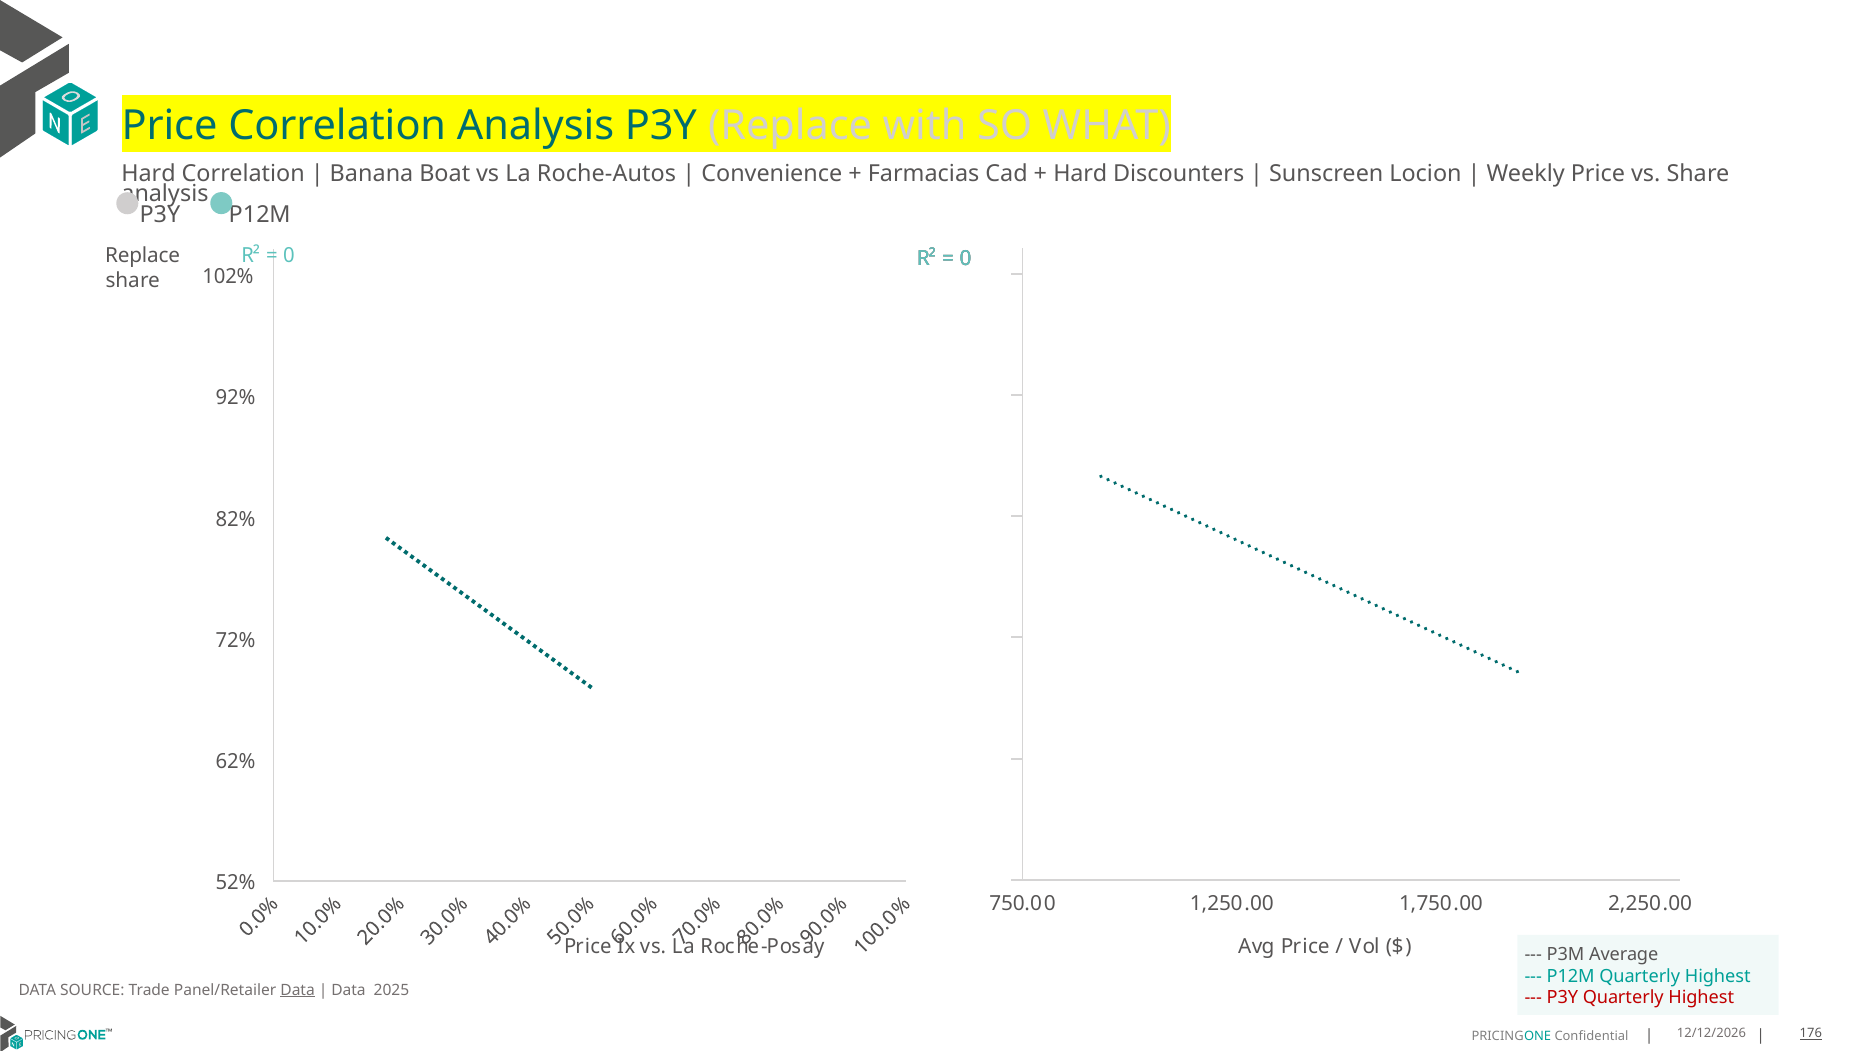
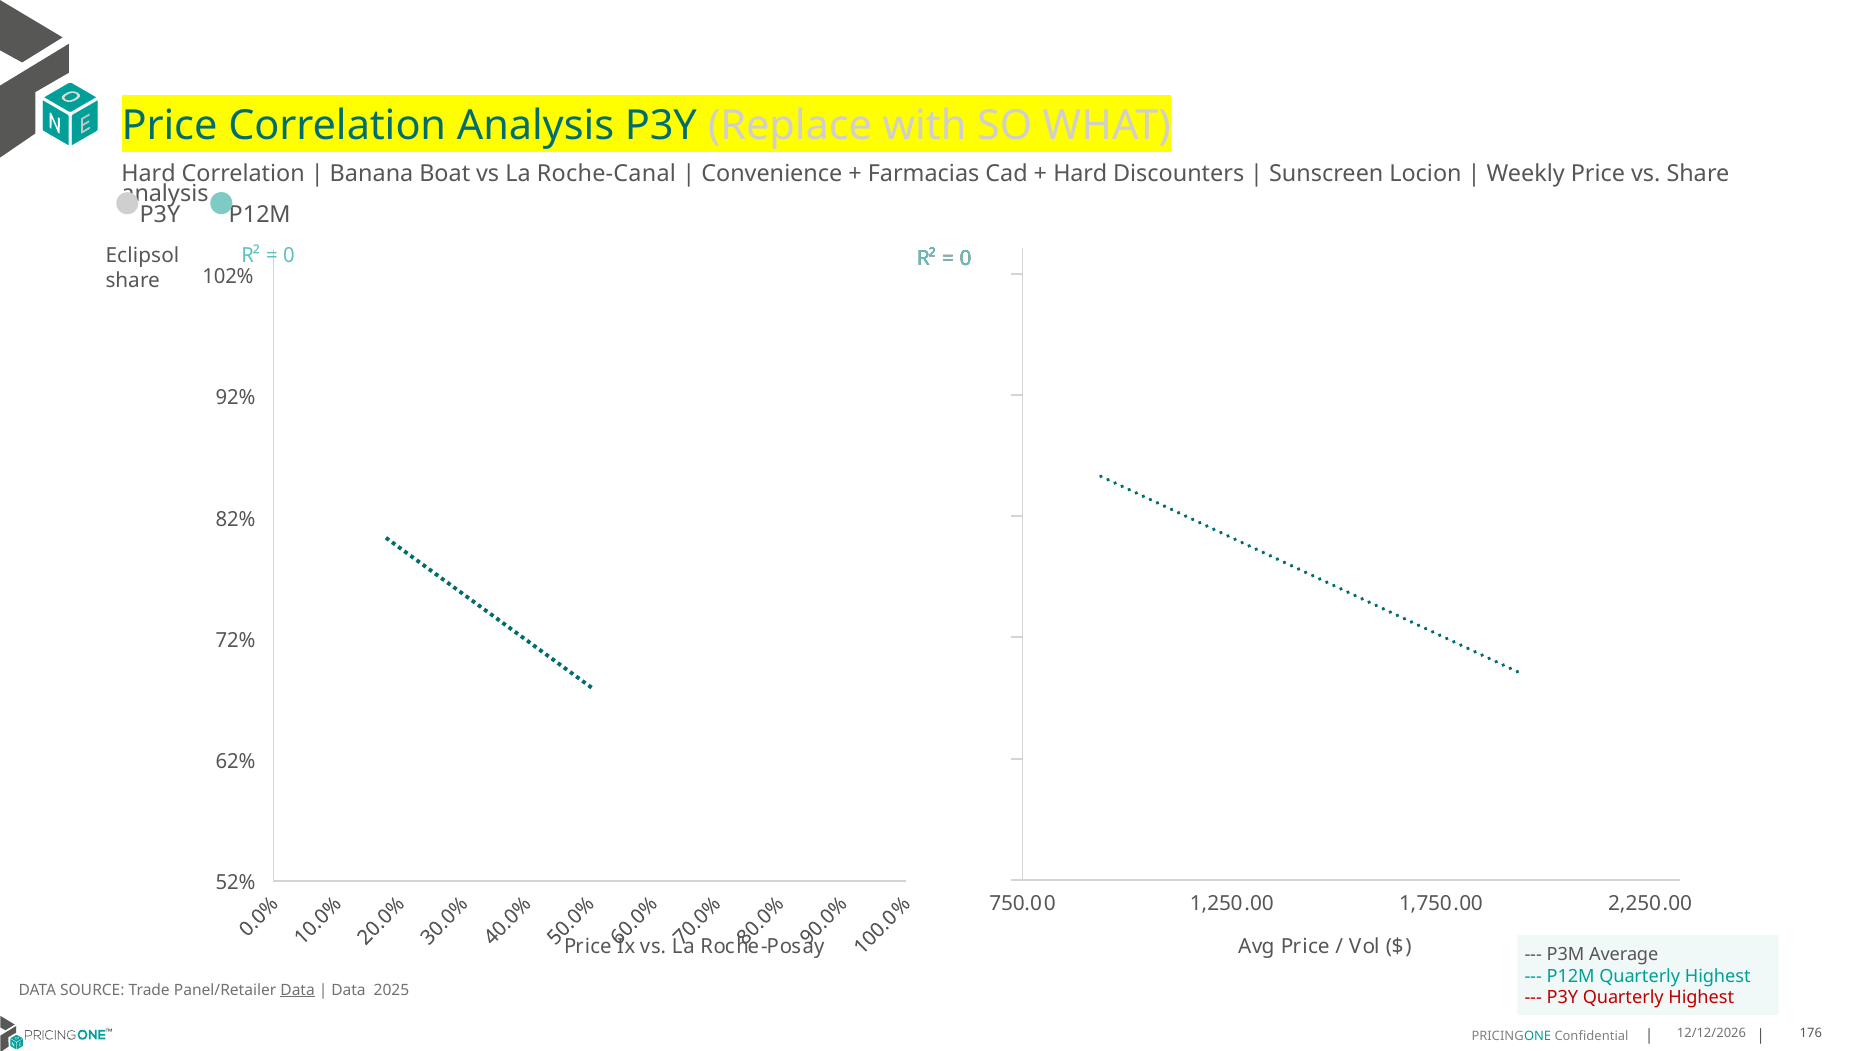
Roche-Autos: Roche-Autos -> Roche-Canal (606, 174)
Replace: Replace -> Eclipsol (142, 255)
176 underline: present -> none (1811, 1033)
